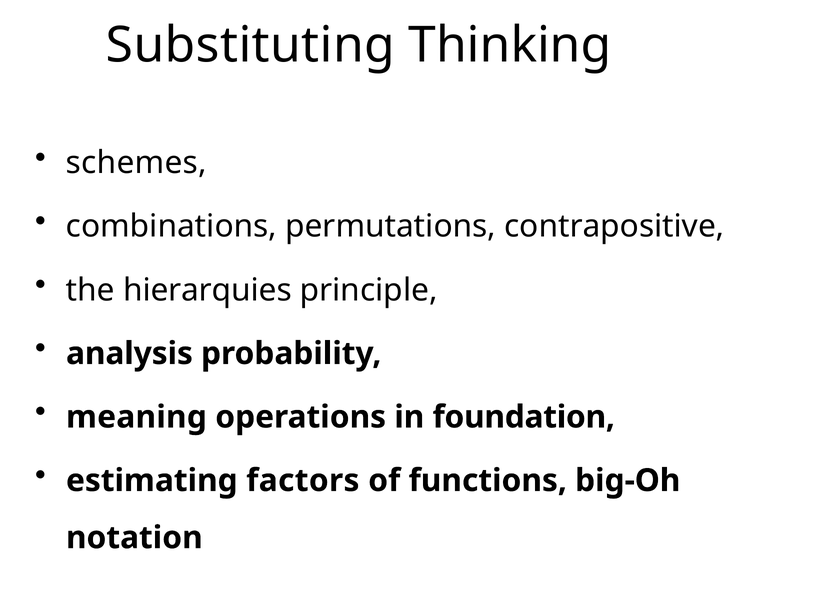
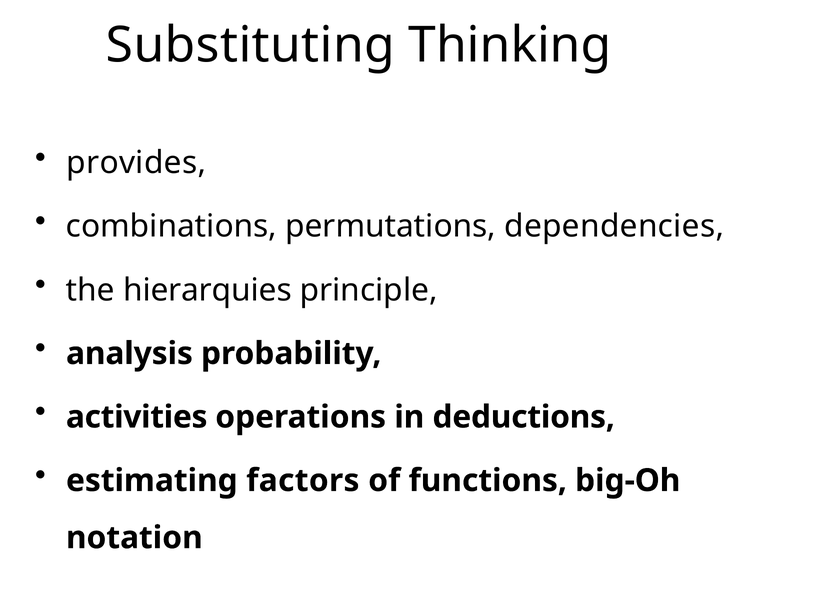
schemes: schemes -> provides (136, 163)
contrapositive: contrapositive -> dependencies (614, 227)
meaning: meaning -> activities (137, 417)
foundation: foundation -> deductions (524, 417)
